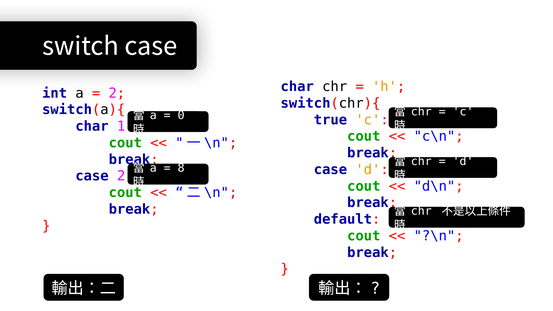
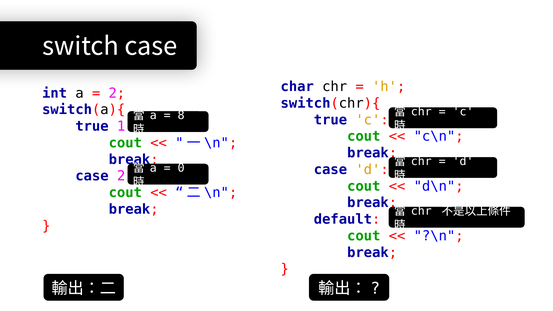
0: 0 -> 8 (181, 115)
char: char -> true (92, 126)
8: 8 -> 0 (181, 168)
